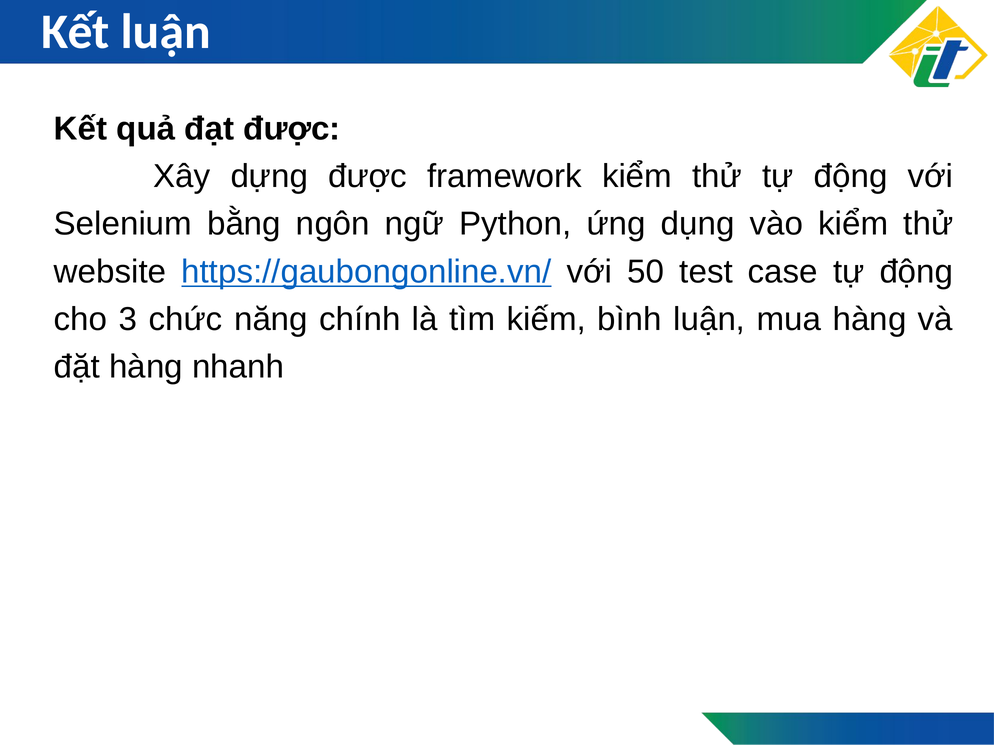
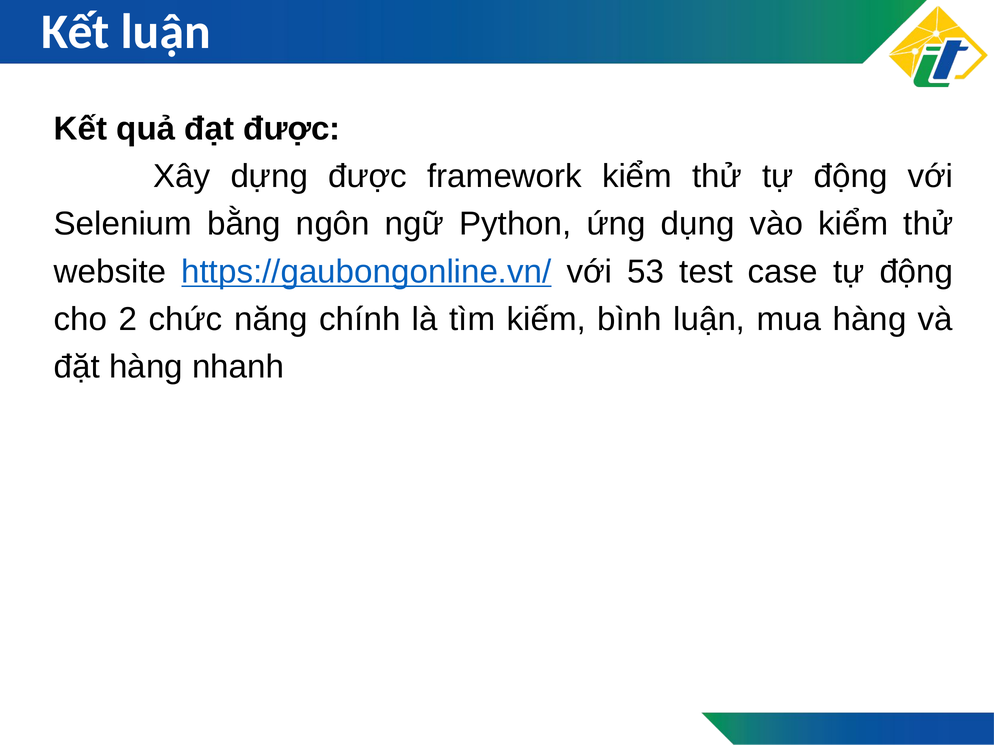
50: 50 -> 53 (646, 272)
3: 3 -> 2 (128, 320)
